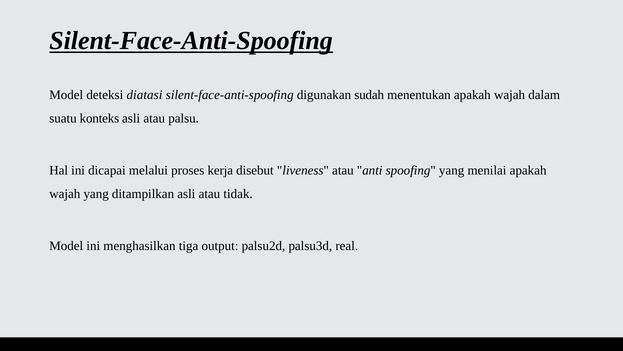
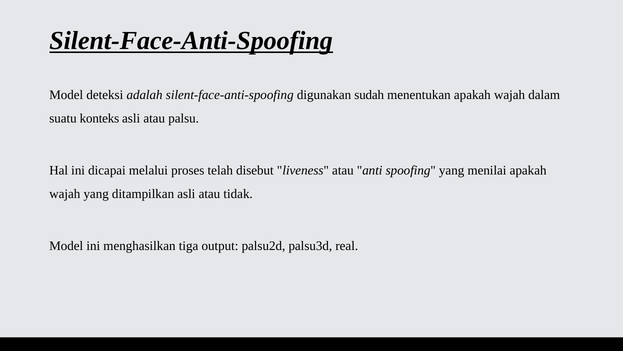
diatasi: diatasi -> adalah (145, 95)
kerja: kerja -> telah (220, 170)
